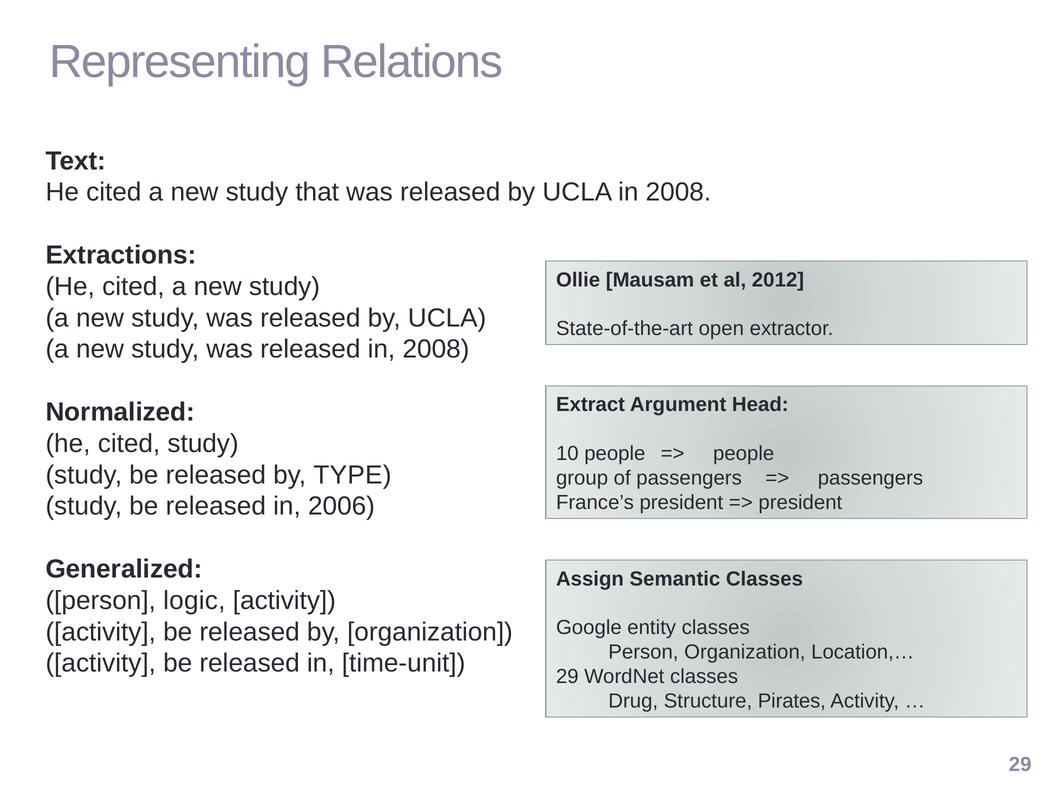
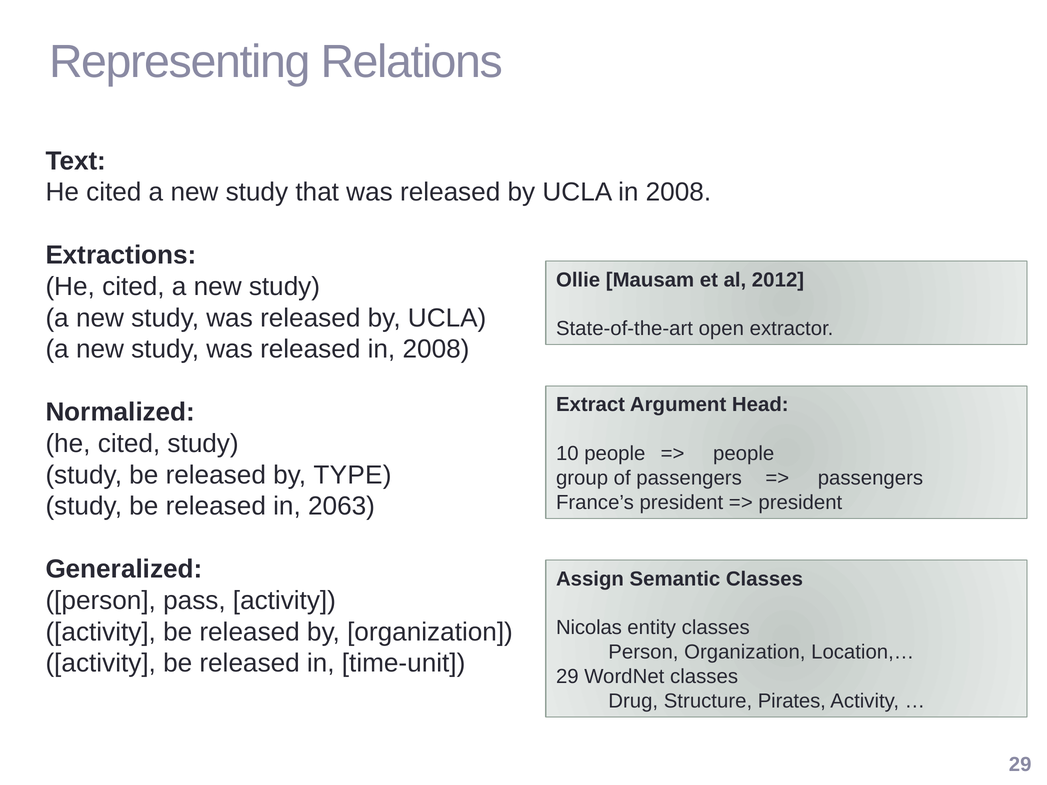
2006: 2006 -> 2063 (341, 506)
logic: logic -> pass (194, 601)
Google: Google -> Nicolas (589, 628)
